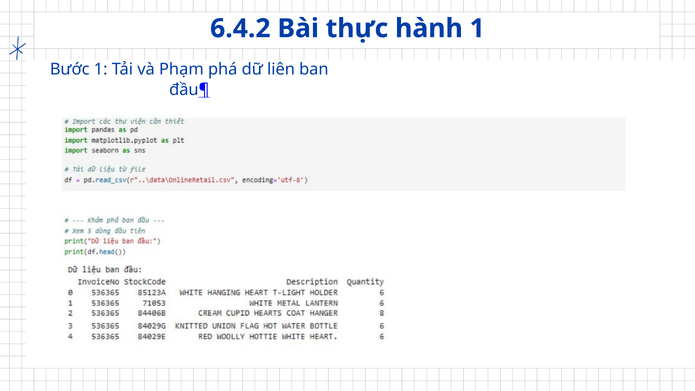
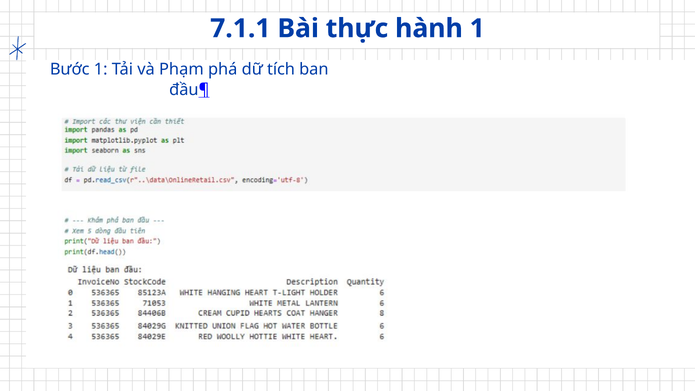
6.4.2: 6.4.2 -> 7.1.1 (240, 28)
liên: liên -> tích (281, 69)
